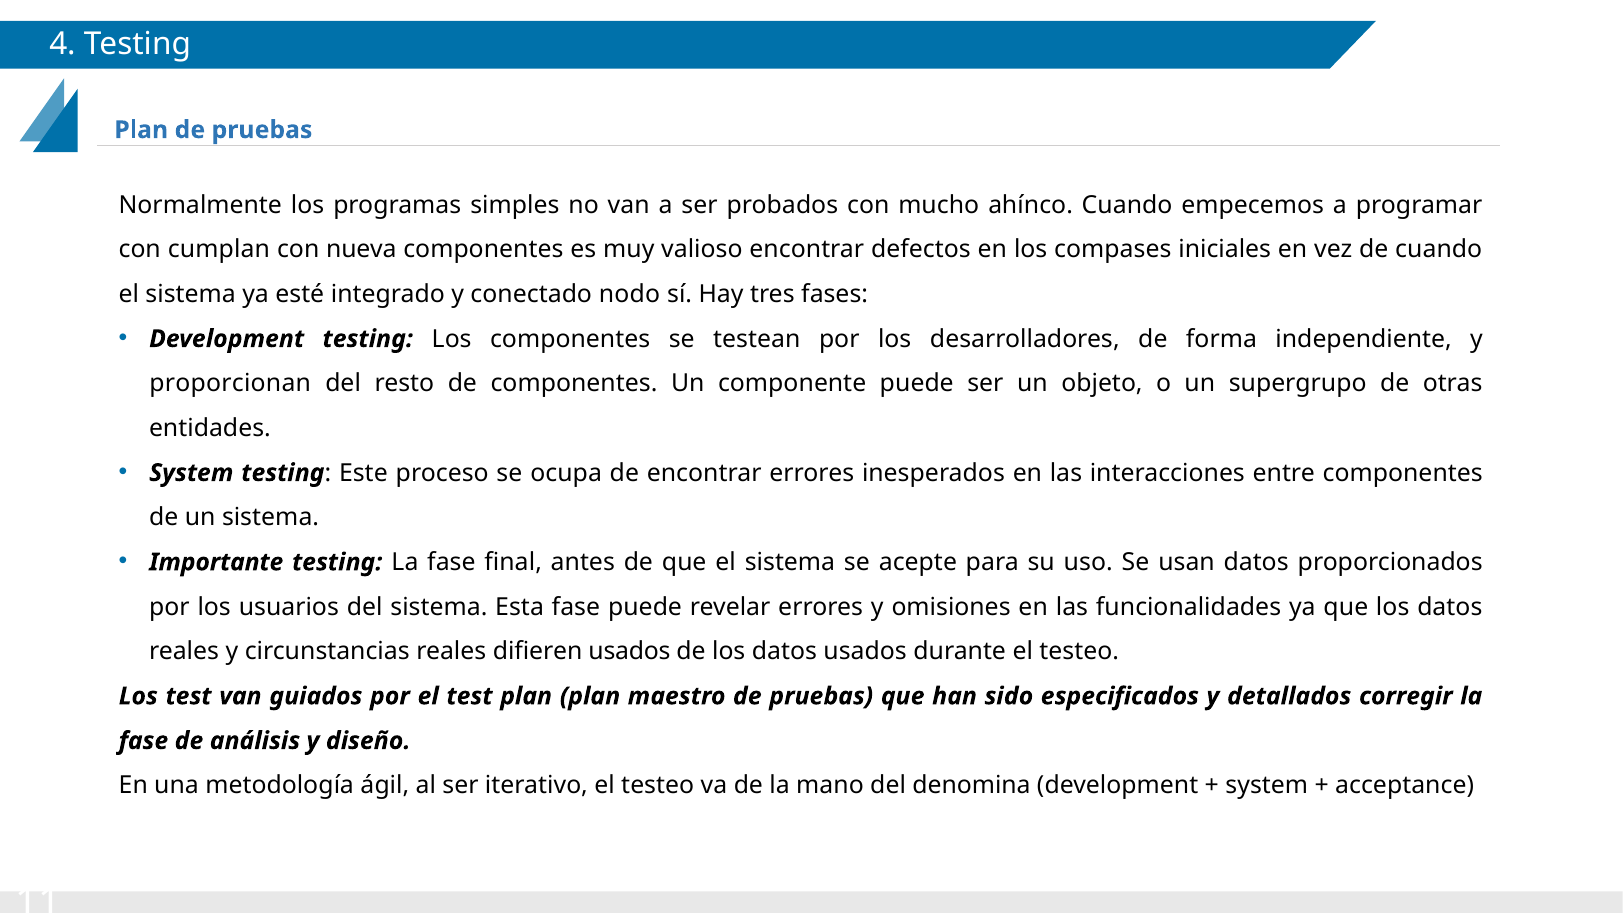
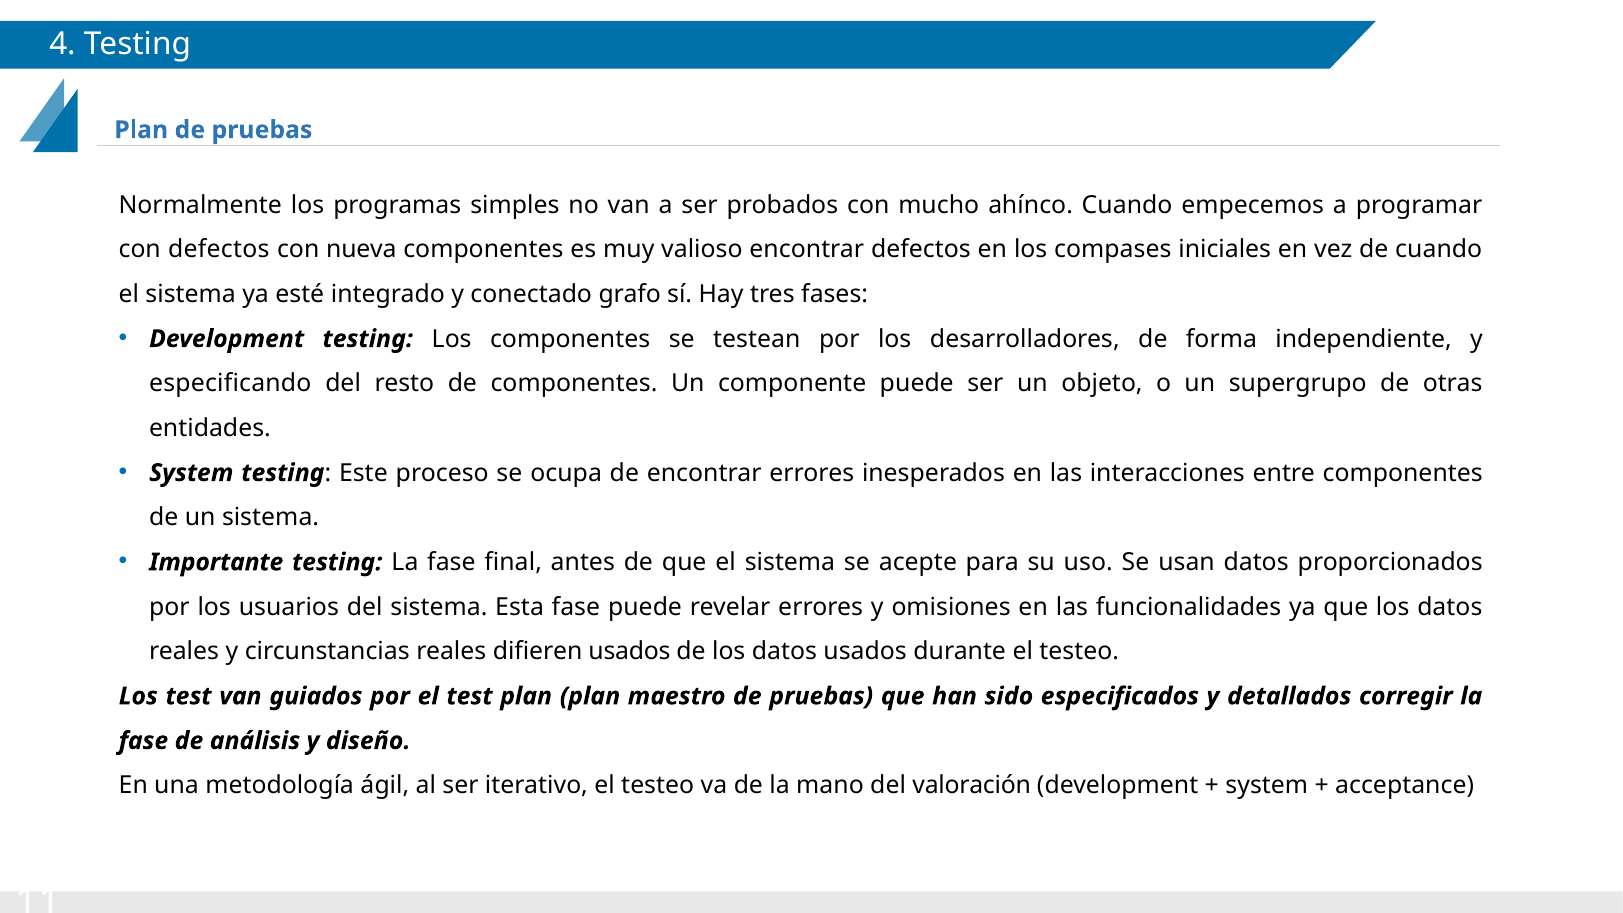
con cumplan: cumplan -> defectos (219, 250)
nodo: nodo -> grafo (630, 294)
proporcionan: proporcionan -> especificando (230, 384)
denomina: denomina -> valoración (972, 785)
